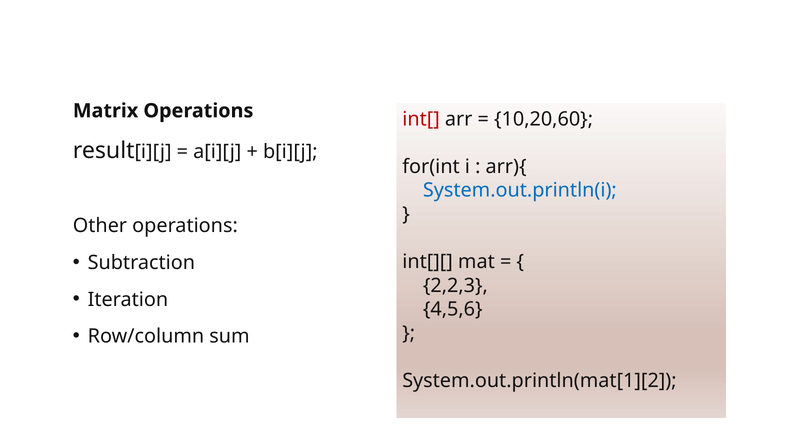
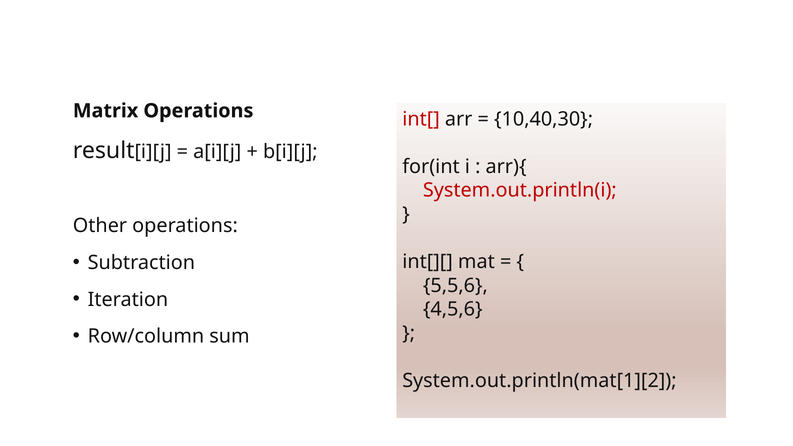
10,20,60: 10,20,60 -> 10,40,30 (544, 119)
System.out.println(i colour: blue -> red (520, 190)
2,2,3: 2,2,3 -> 5,5,6 (455, 286)
